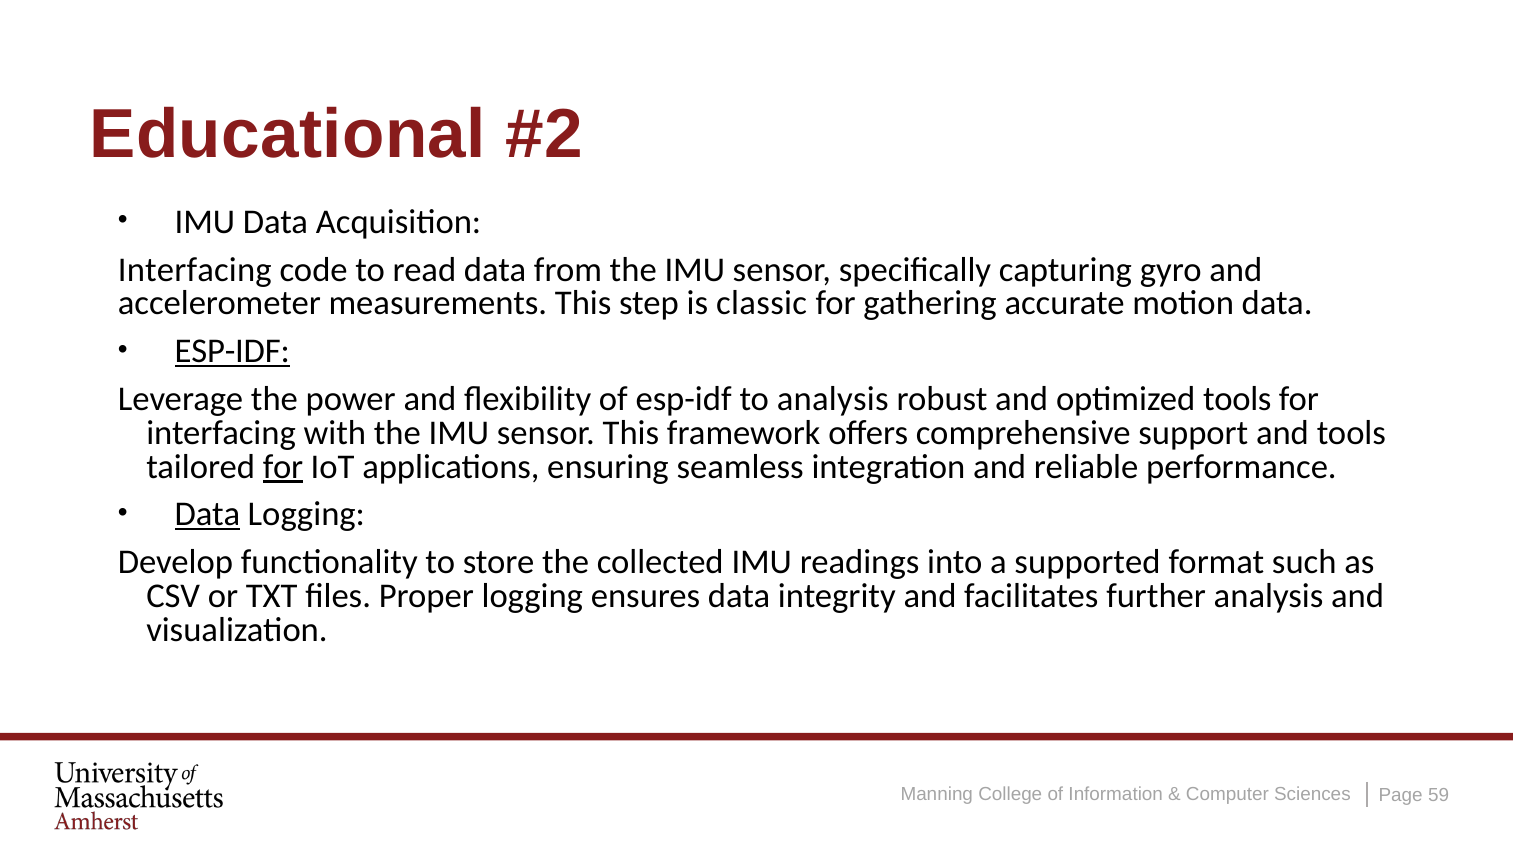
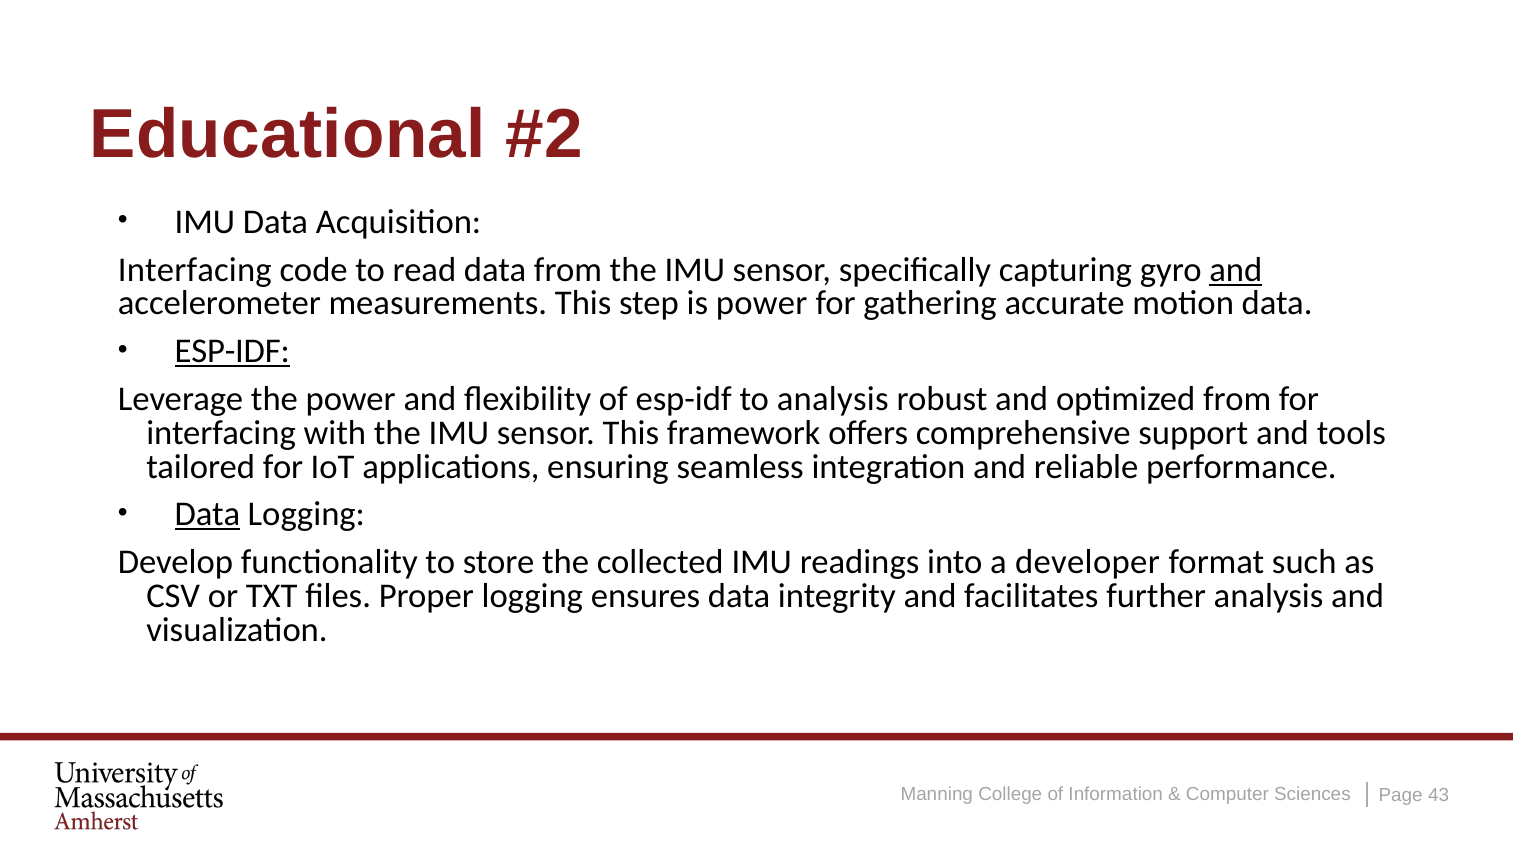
and underline: none -> present (1236, 270)
is classic: classic -> power (762, 304)
optimized tools: tools -> from (1237, 399)
for underline: present -> none (283, 467)
supported: supported -> developer (1087, 562)
59: 59 -> 43 (1439, 796)
